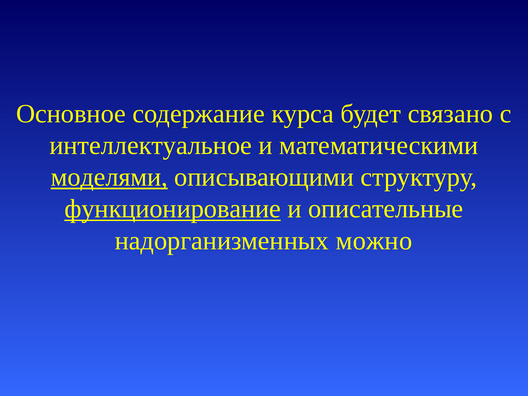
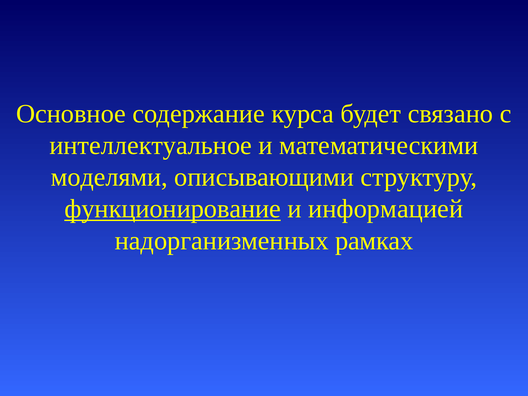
моделями underline: present -> none (109, 177)
описательные: описательные -> информацией (386, 209)
можно: можно -> рамках (374, 241)
